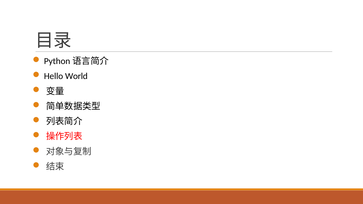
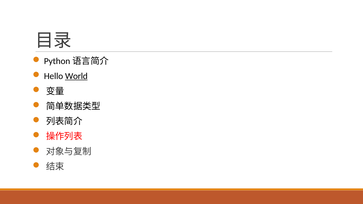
World underline: none -> present (76, 76)
